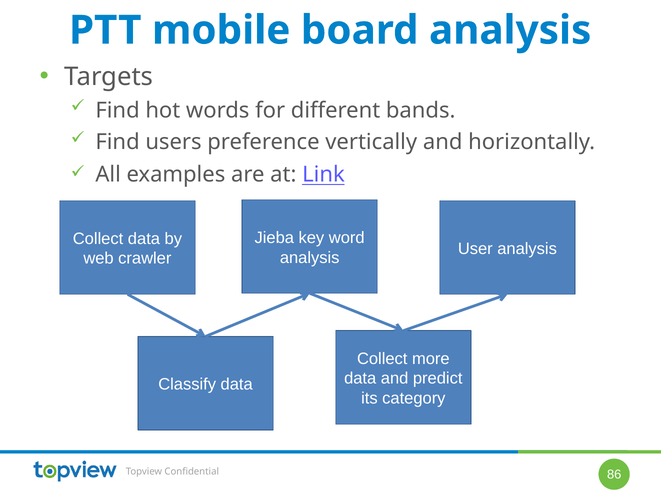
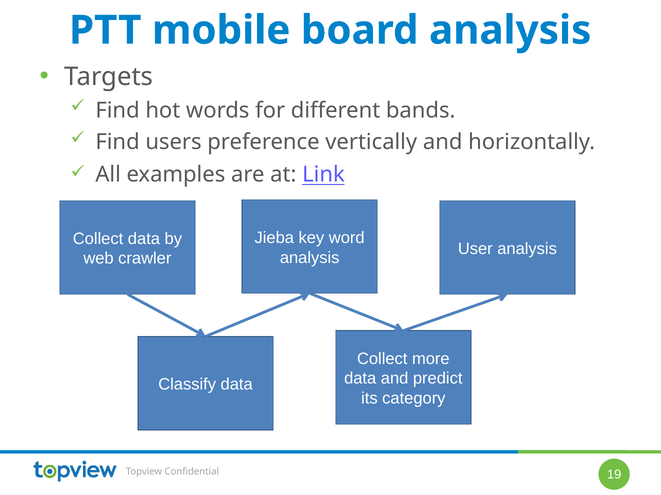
86: 86 -> 19 (614, 475)
